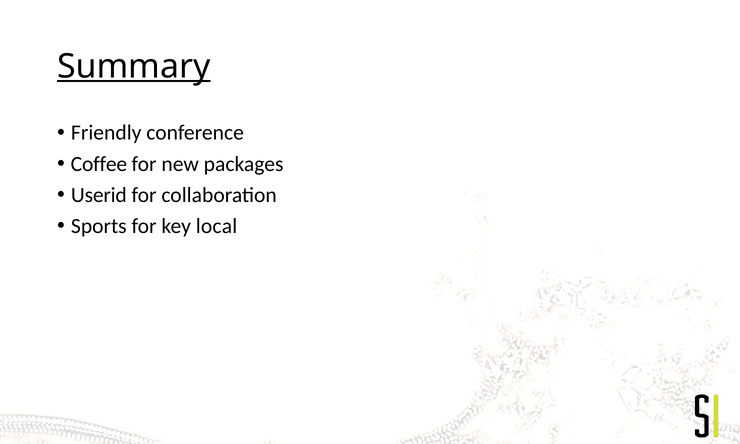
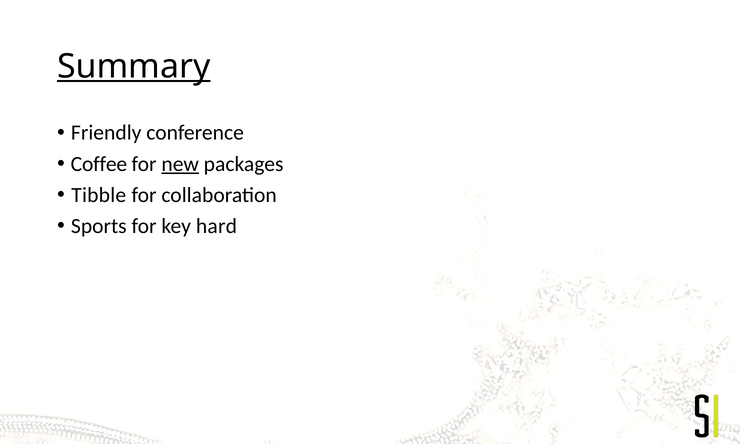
new underline: none -> present (180, 164)
Userid: Userid -> Tibble (99, 195)
local: local -> hard (216, 226)
